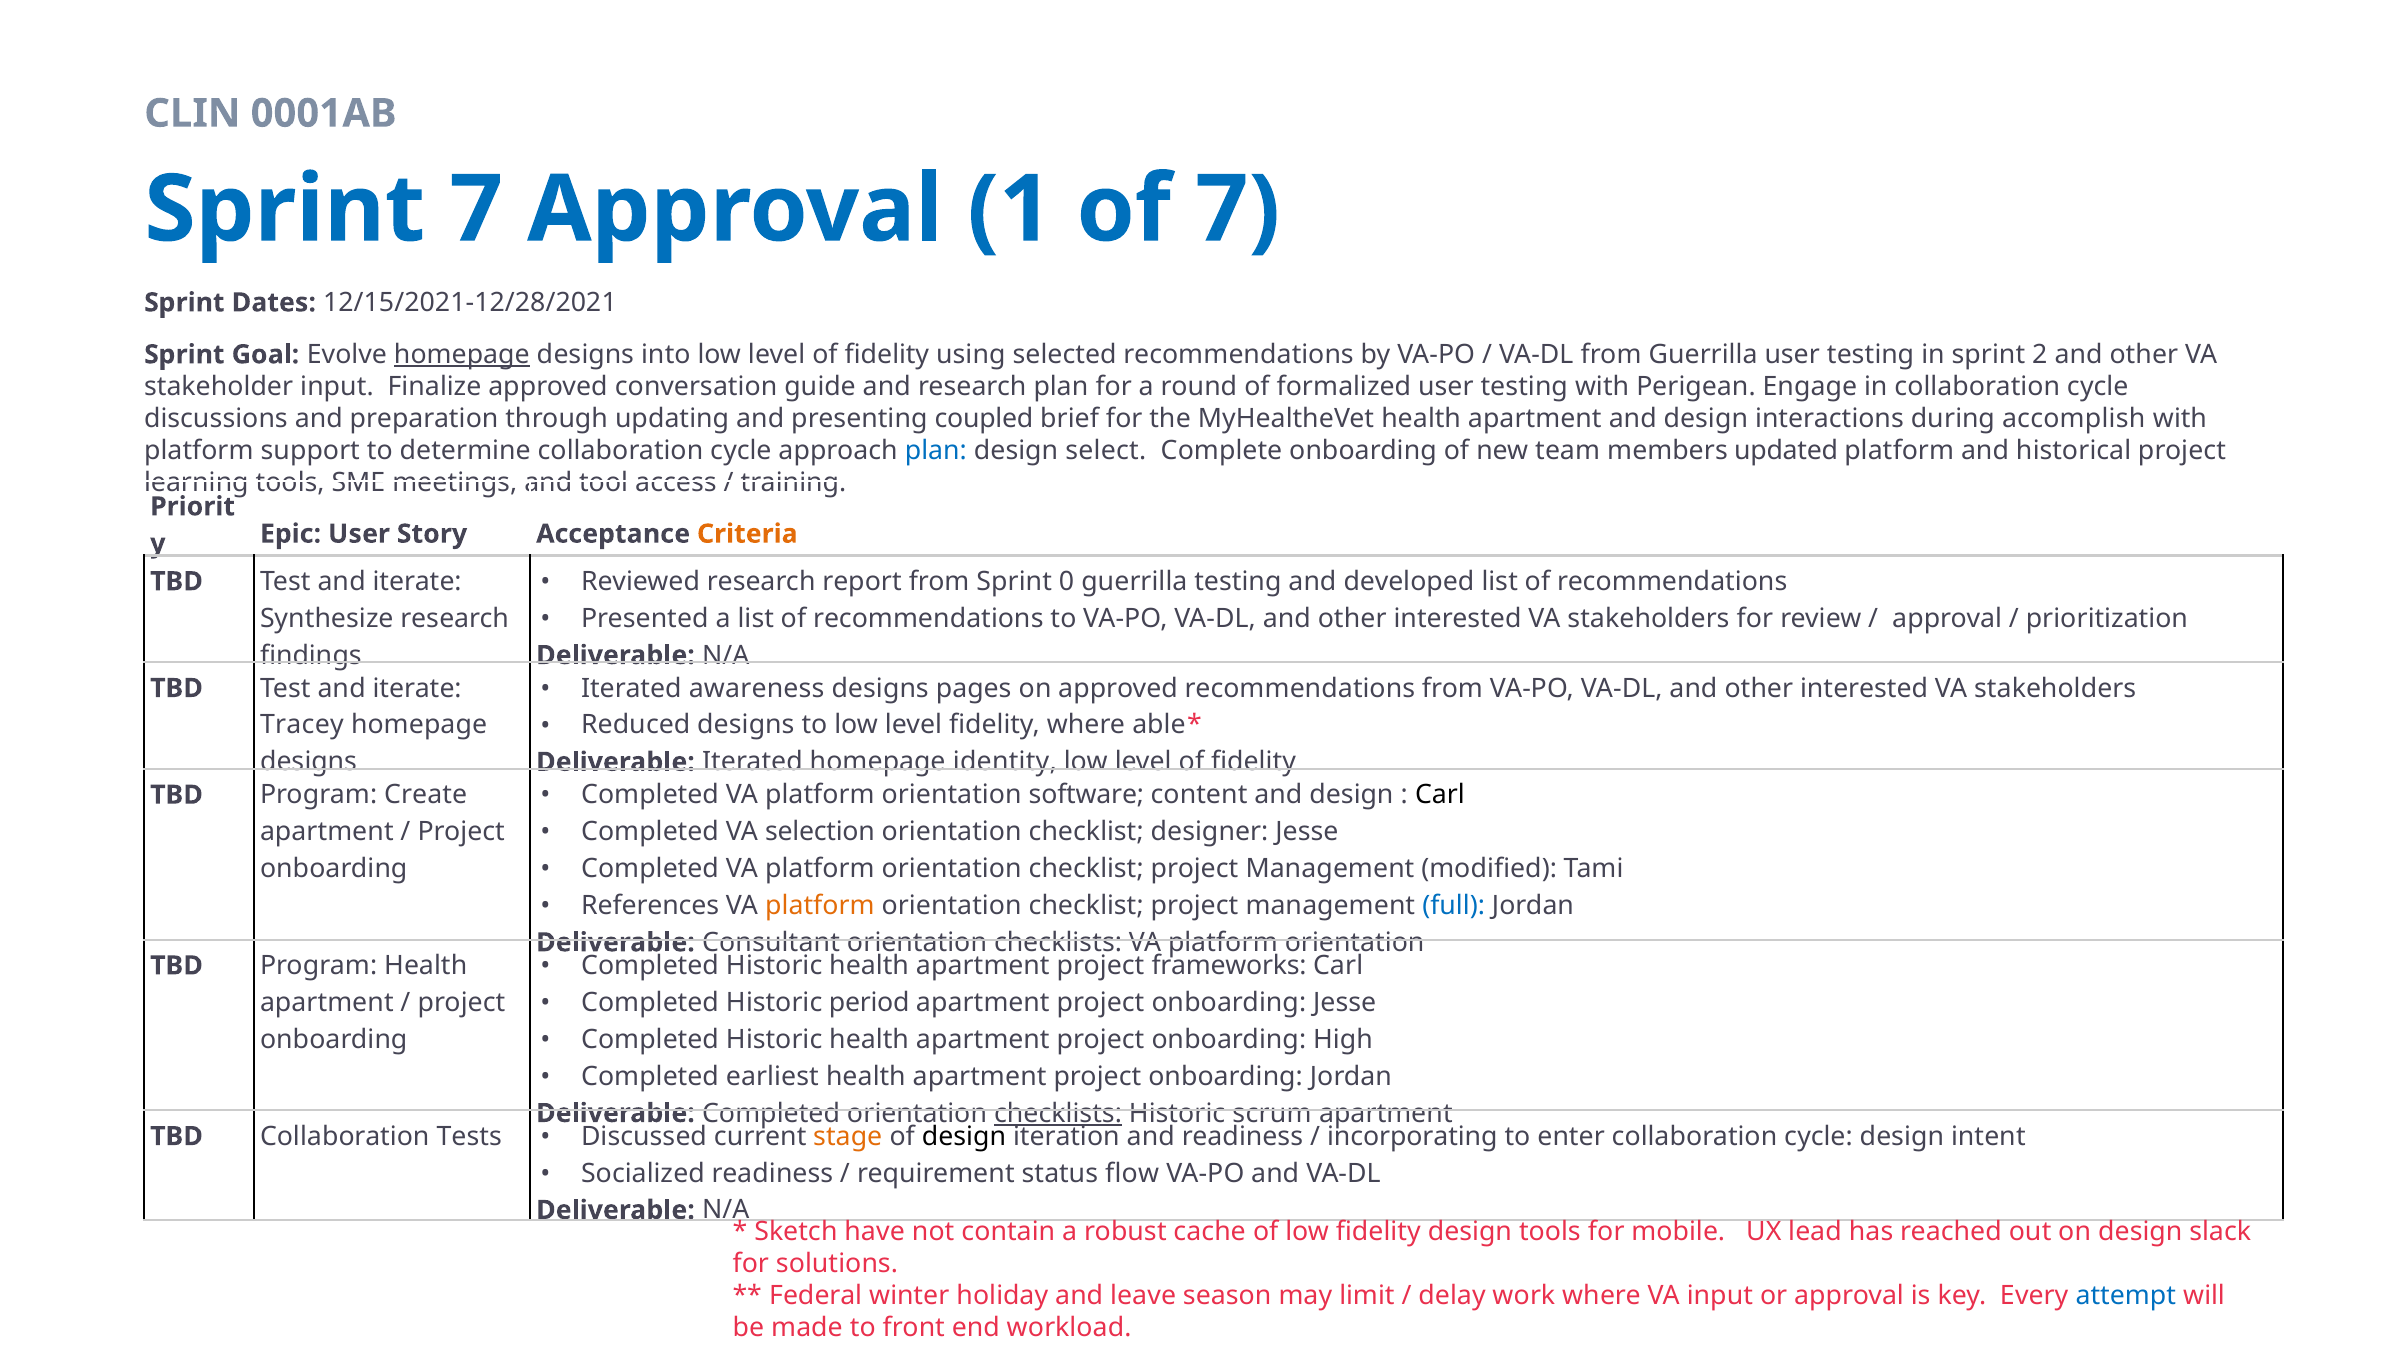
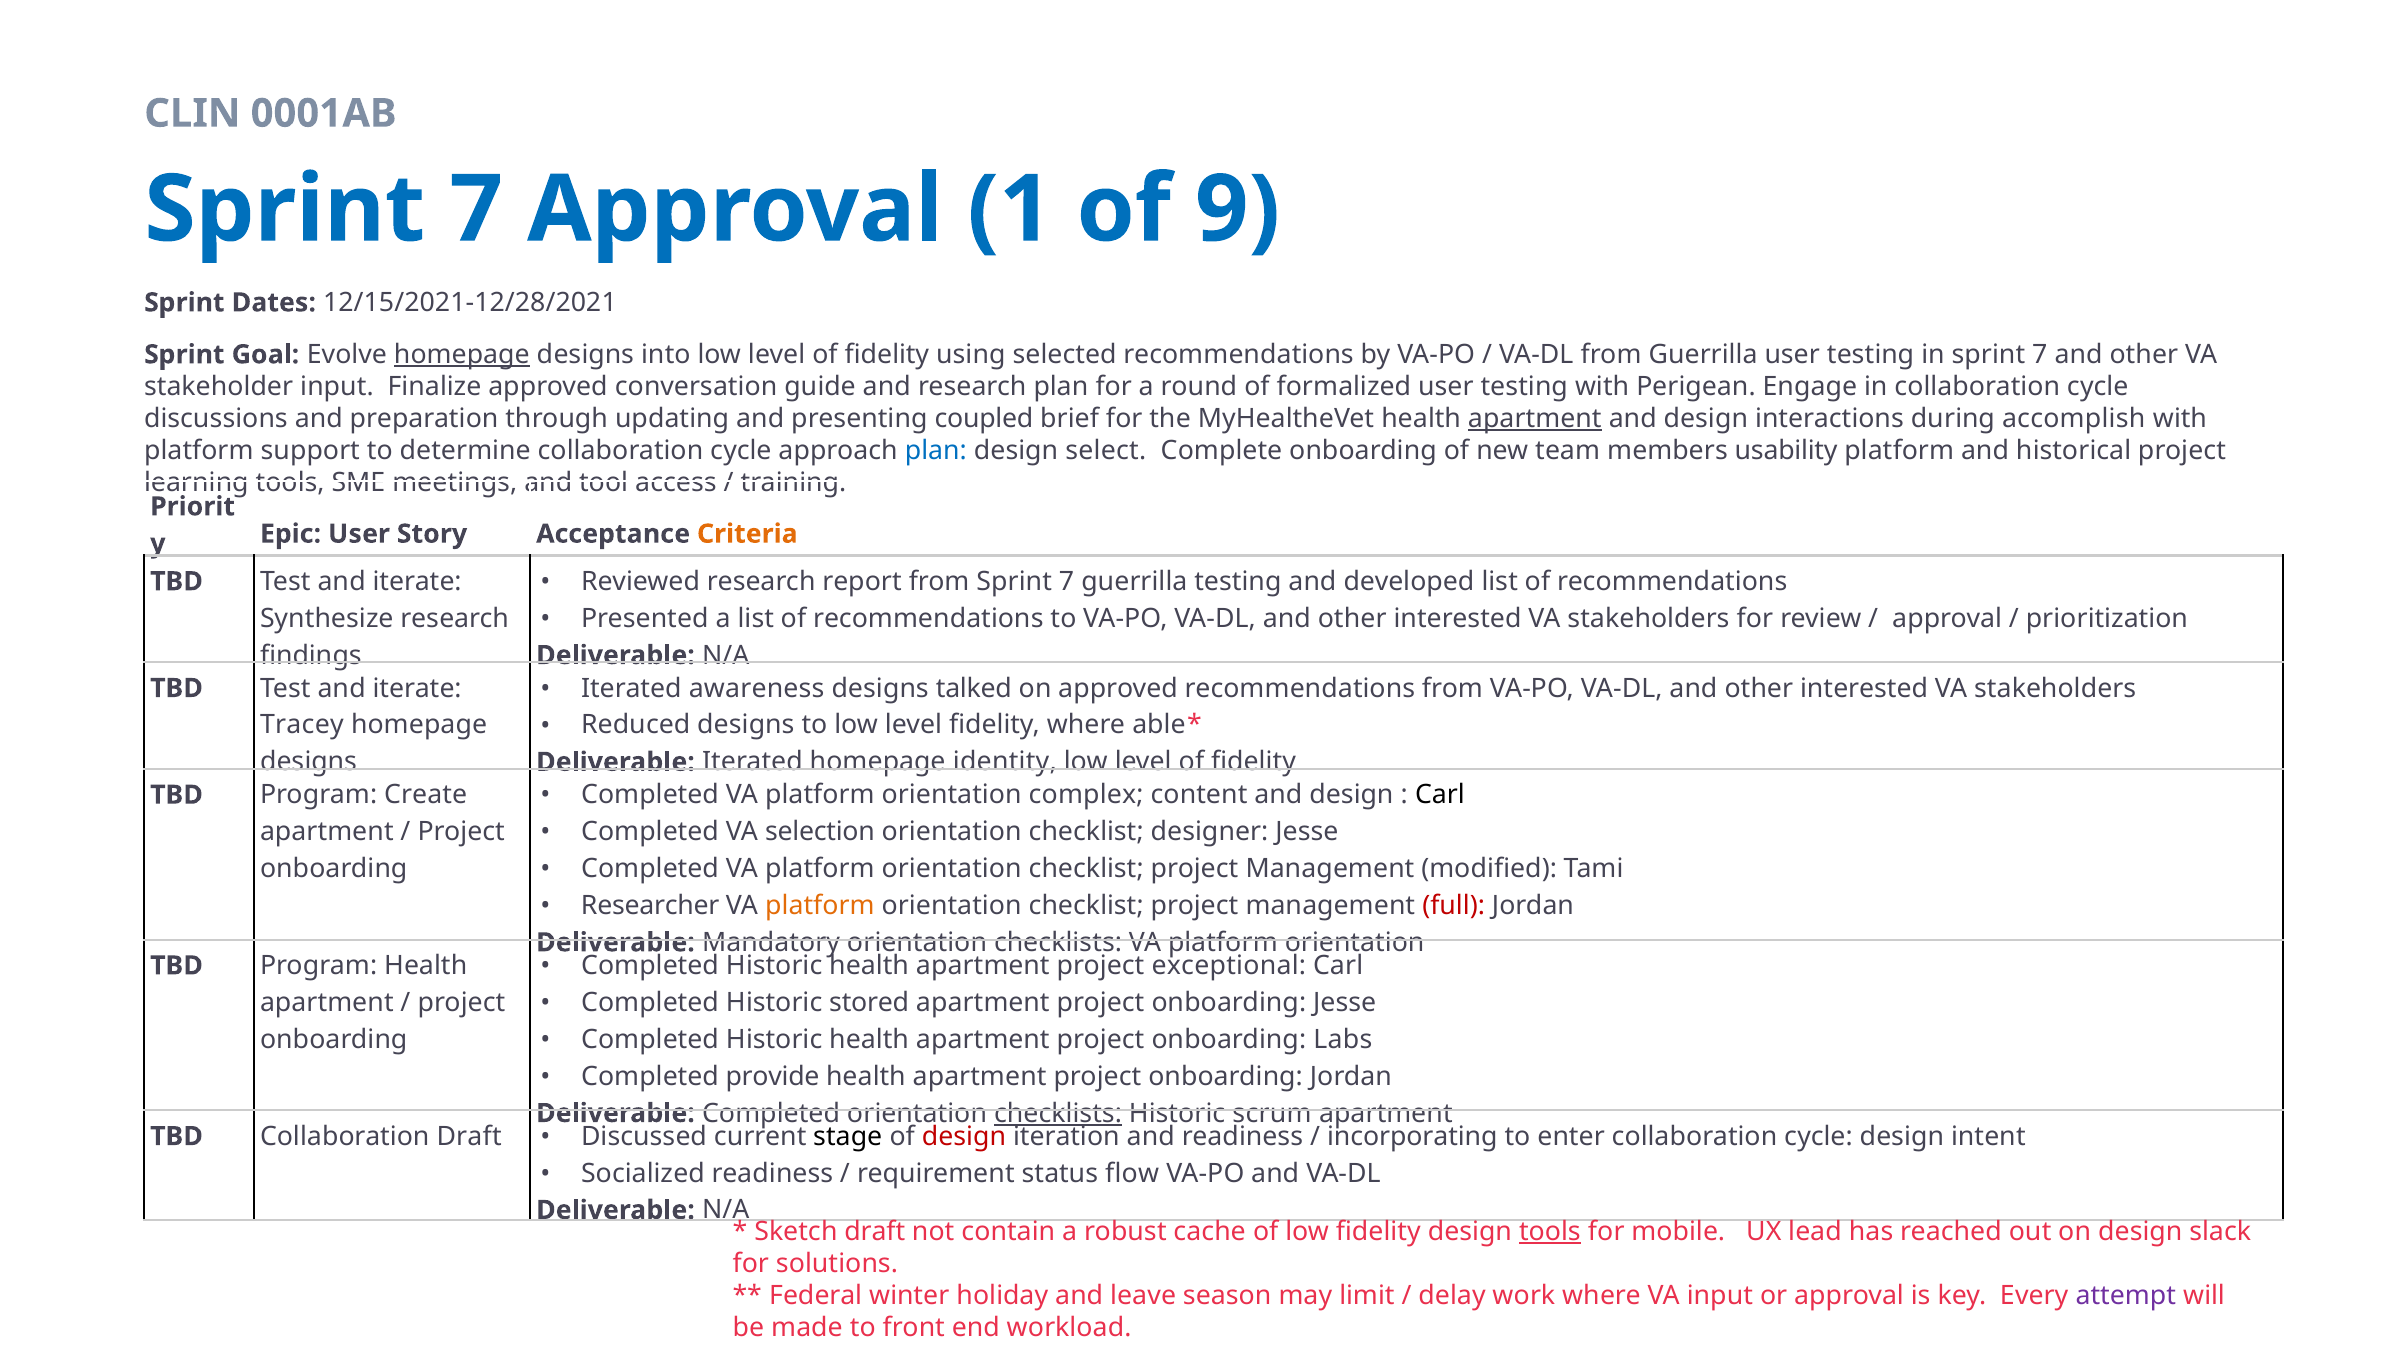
of 7: 7 -> 9 (1238, 210)
in sprint 2: 2 -> 7 (2040, 355)
apartment underline: none -> present (1535, 419)
updated: updated -> usability (1786, 451)
from Sprint 0: 0 -> 7 (1066, 582)
pages: pages -> talked (974, 688)
software: software -> complex (1086, 795)
References: References -> Researcher (650, 906)
full colour: blue -> red (1454, 906)
Consultant: Consultant -> Mandatory (771, 943)
frameworks: frameworks -> exceptional (1229, 966)
period: period -> stored (869, 1003)
High: High -> Labs (1343, 1040)
earliest: earliest -> provide (773, 1077)
Collaboration Tests: Tests -> Draft (469, 1137)
stage colour: orange -> black (848, 1137)
design colour: black -> red (964, 1137)
Sketch have: have -> draft (875, 1232)
tools underline: none -> present (1550, 1232)
attempt colour: blue -> purple (2126, 1296)
